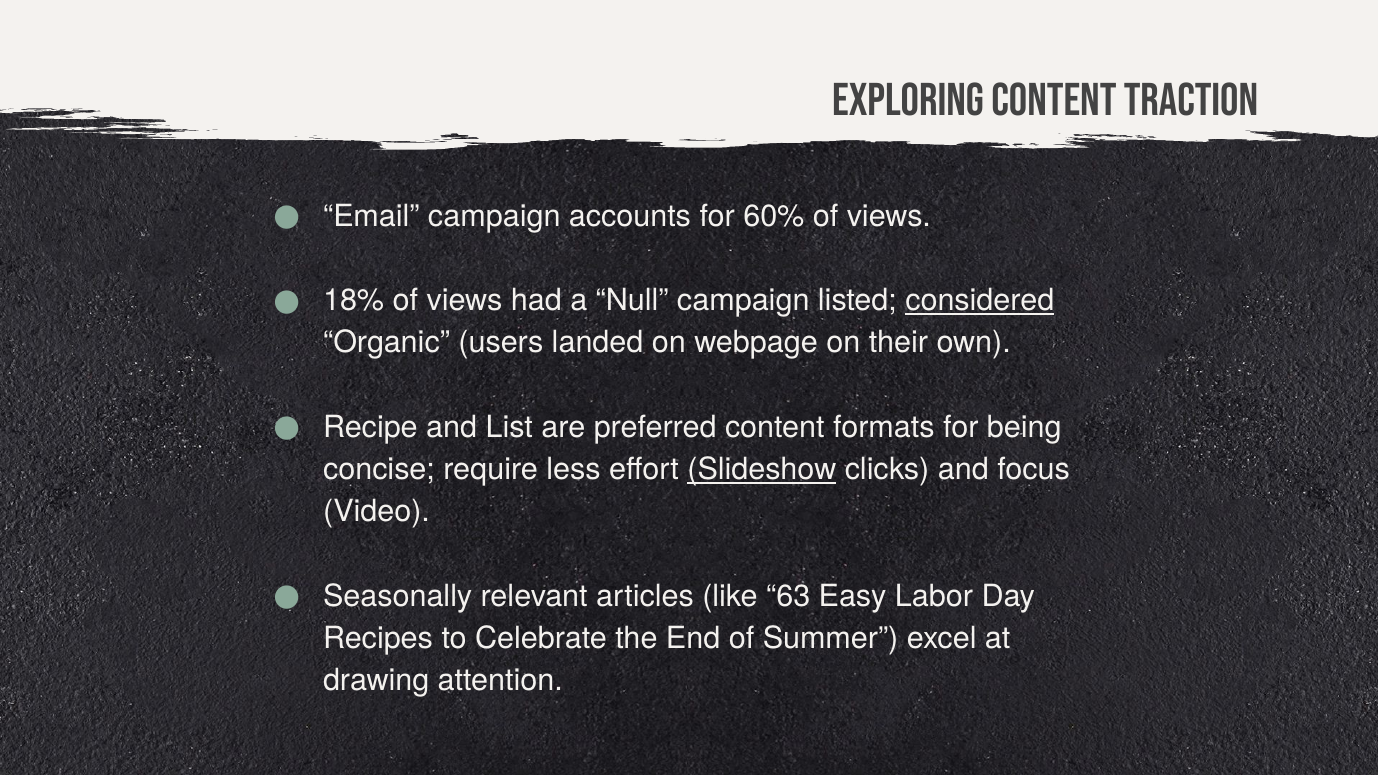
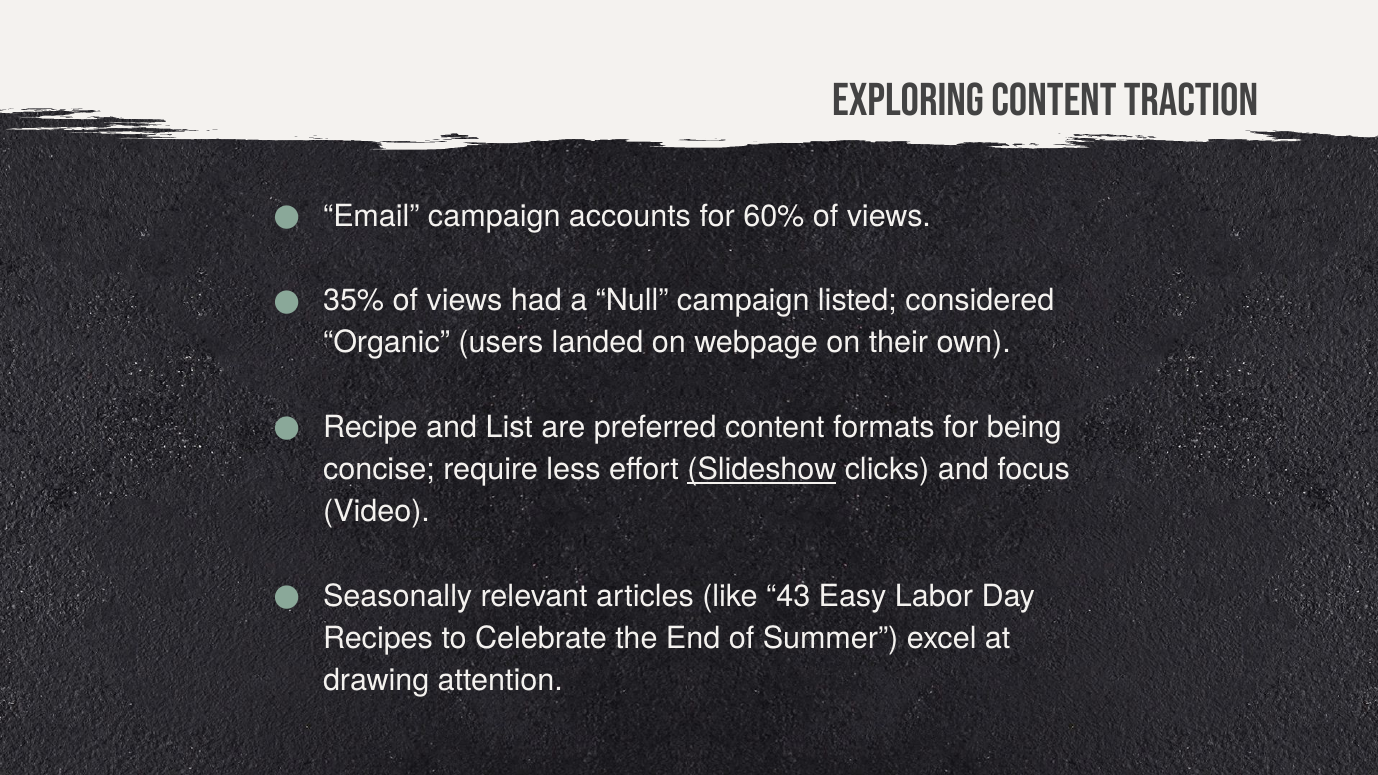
18%: 18% -> 35% (354, 301)
considered underline: present -> none (980, 301)
63: 63 -> 43 (788, 596)
